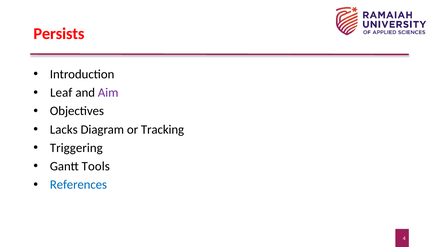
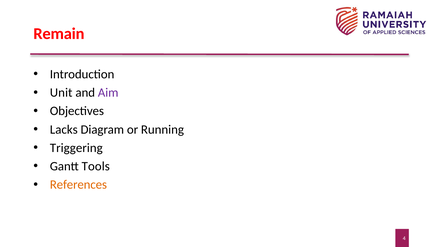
Persists: Persists -> Remain (59, 34)
Leaf: Leaf -> Unit (61, 93)
Tracking: Tracking -> Running (162, 129)
References colour: blue -> orange (78, 185)
